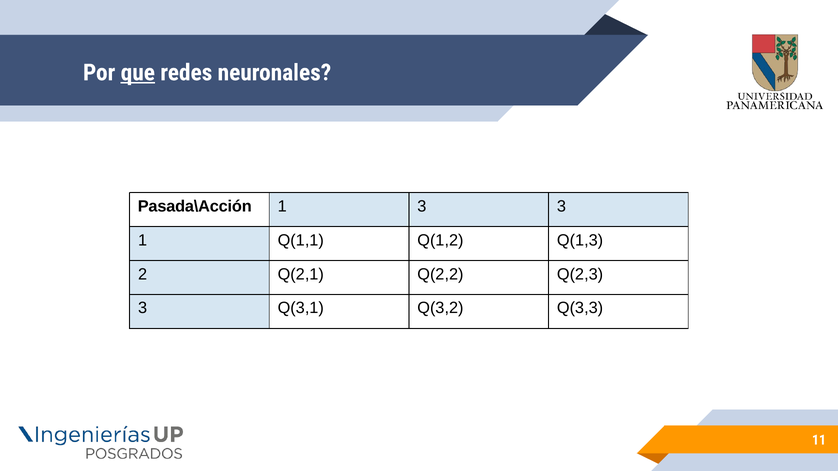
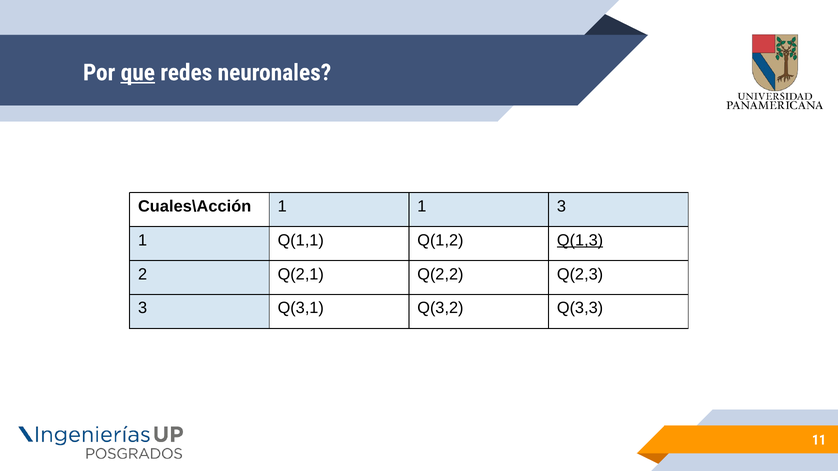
Pasada\Acción: Pasada\Acción -> Cuales\Acción (195, 206)
1 3: 3 -> 1 (422, 206)
Q(1,3 underline: none -> present (580, 240)
